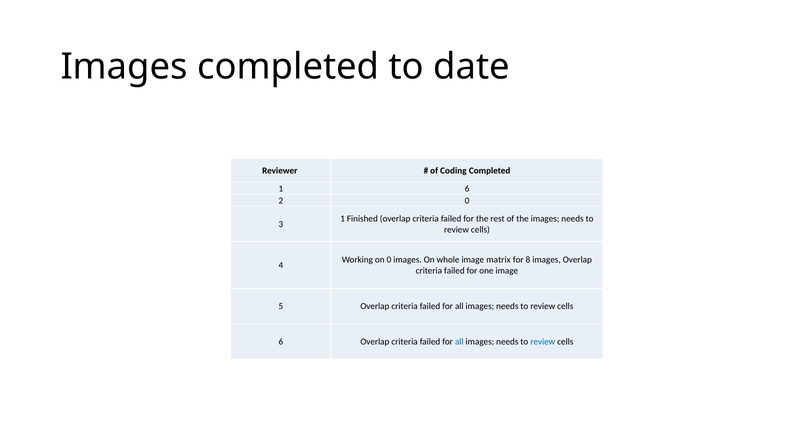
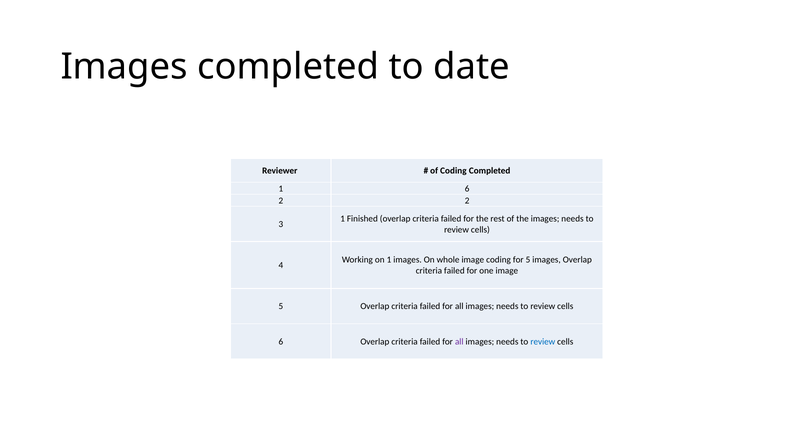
2 0: 0 -> 2 (467, 201)
on 0: 0 -> 1 (389, 260)
image matrix: matrix -> coding (499, 260)
for 8: 8 -> 5 (528, 260)
all colour: blue -> purple (459, 342)
